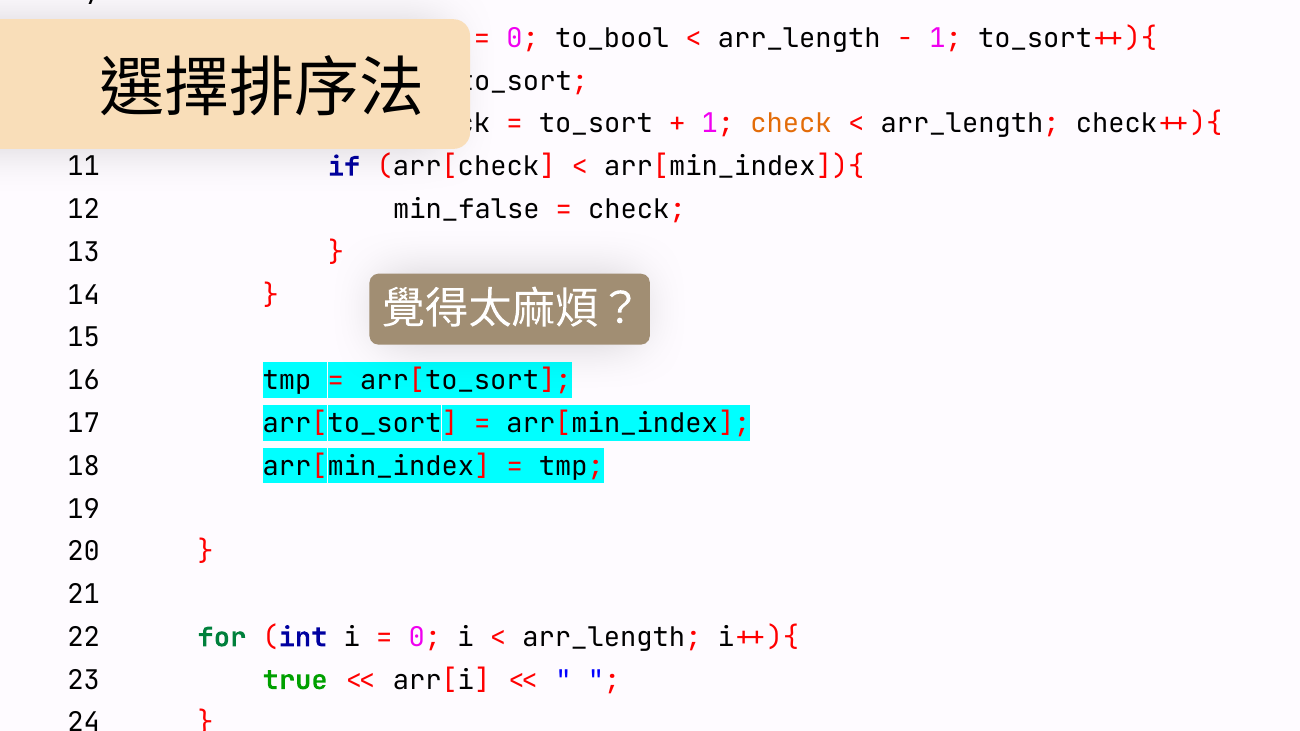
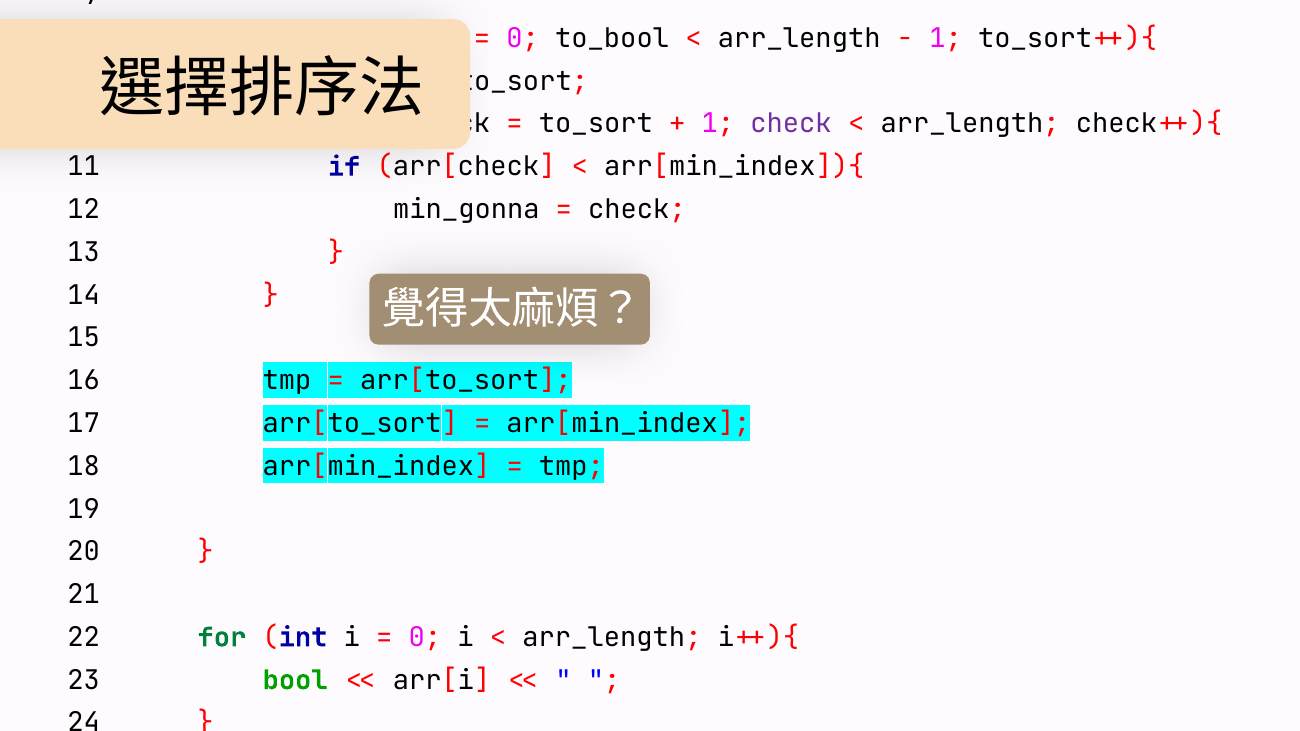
check colour: orange -> purple (791, 124)
min_false: min_false -> min_gonna (466, 210)
true: true -> bool (295, 680)
